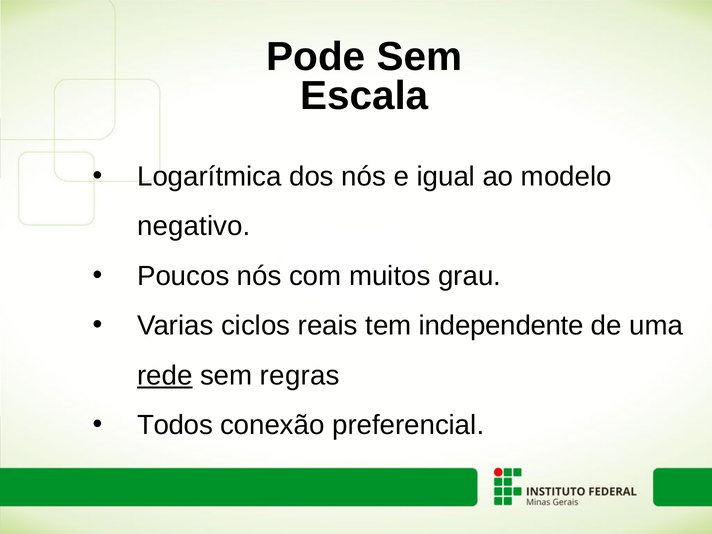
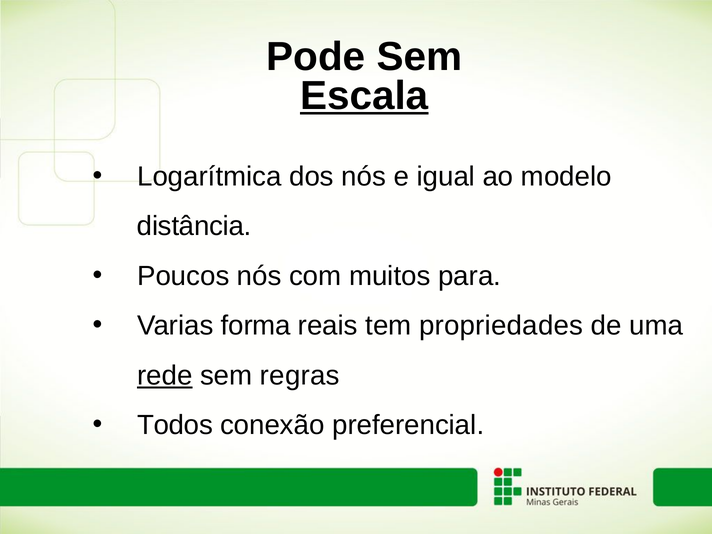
Escala underline: none -> present (364, 96)
negativo: negativo -> distância (194, 226)
grau: grau -> para (470, 276)
ciclos: ciclos -> forma (256, 326)
independente: independente -> propriedades (501, 326)
